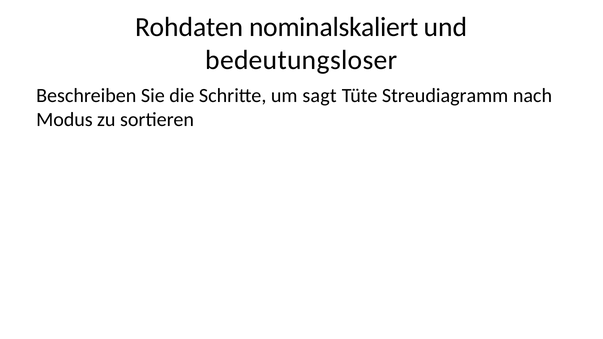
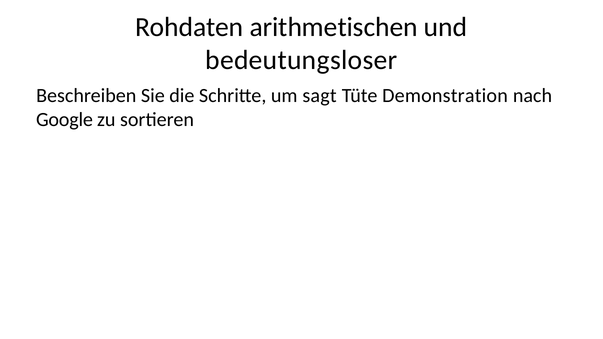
nominalskaliert: nominalskaliert -> arithmetischen (334, 27)
Streudiagramm: Streudiagramm -> Demonstration (445, 96)
Modus: Modus -> Google (64, 120)
